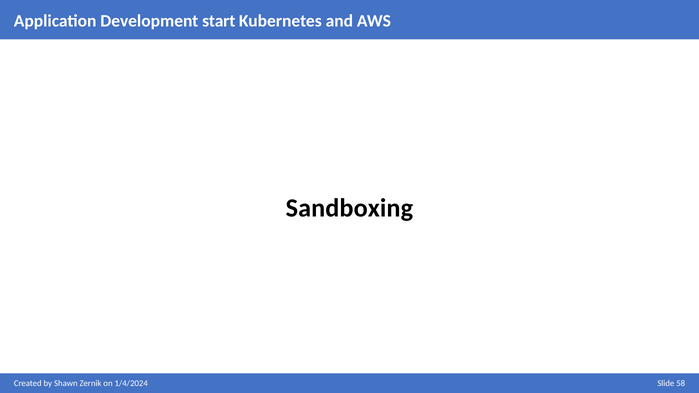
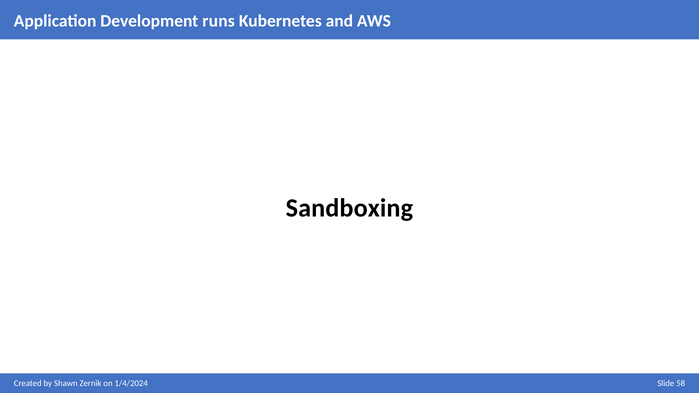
start: start -> runs (219, 21)
